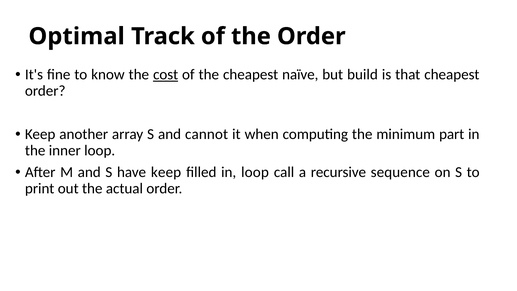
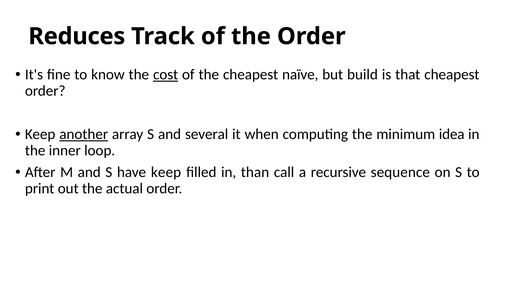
Optimal: Optimal -> Reduces (77, 36)
another underline: none -> present (84, 134)
cannot: cannot -> several (207, 134)
part: part -> idea (452, 134)
in loop: loop -> than (255, 172)
